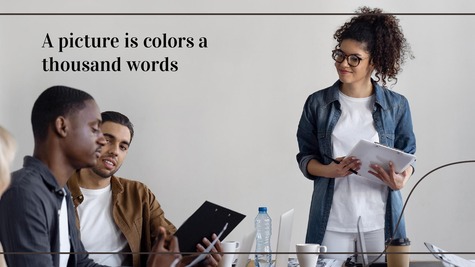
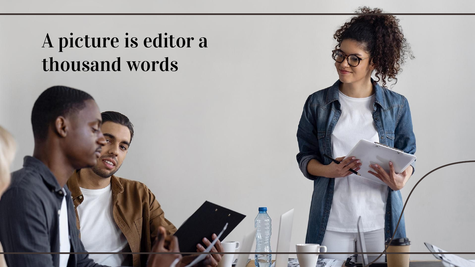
colors: colors -> editor (169, 41)
